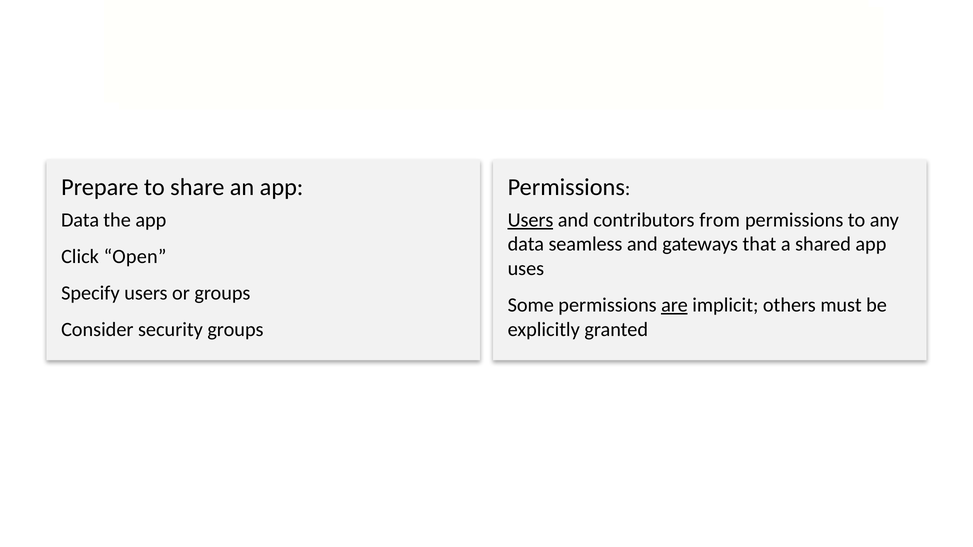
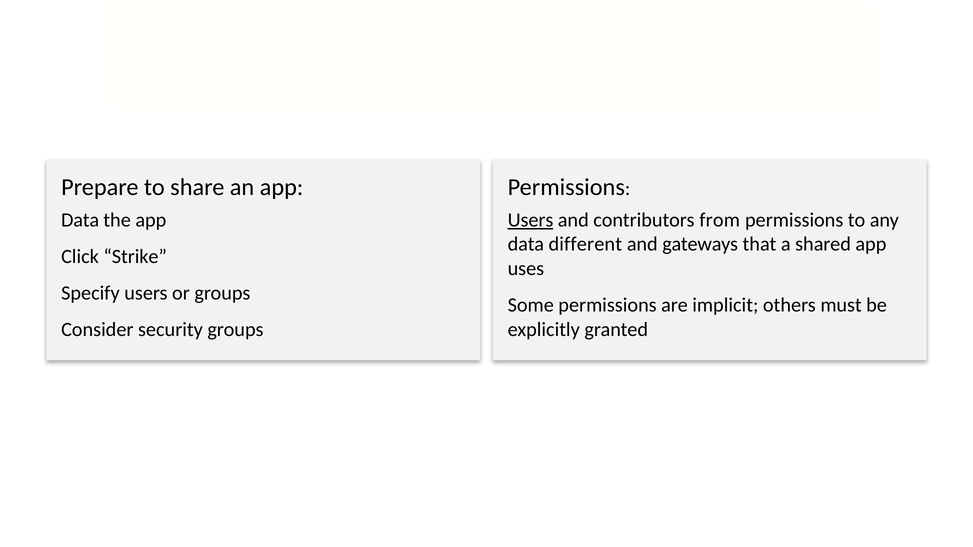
seamless: seamless -> different (585, 244)
Open: Open -> Strike (135, 257)
are underline: present -> none (674, 305)
